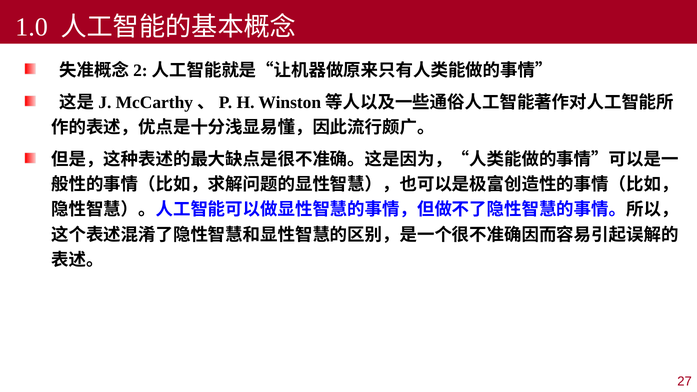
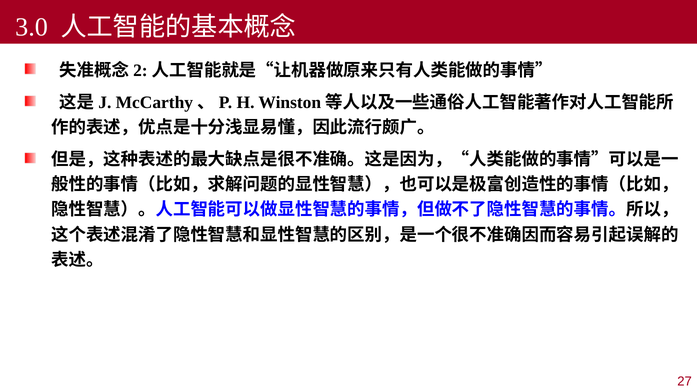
1.0: 1.0 -> 3.0 (32, 27)
